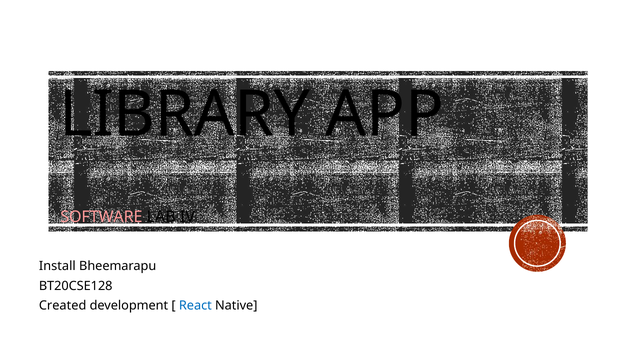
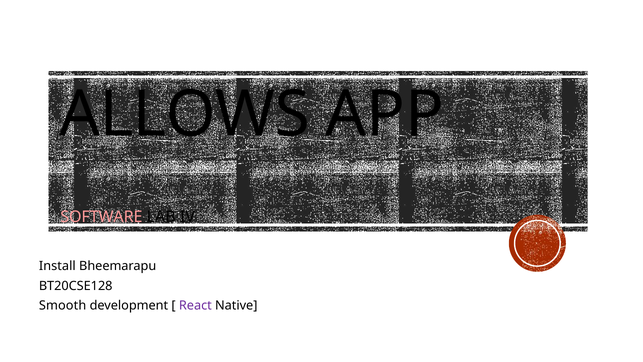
LIBRARY: LIBRARY -> ALLOWS (185, 114)
Created: Created -> Smooth (63, 305)
React colour: blue -> purple (195, 305)
